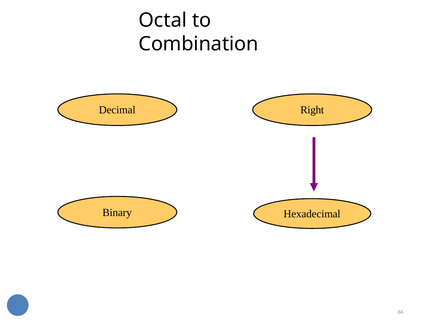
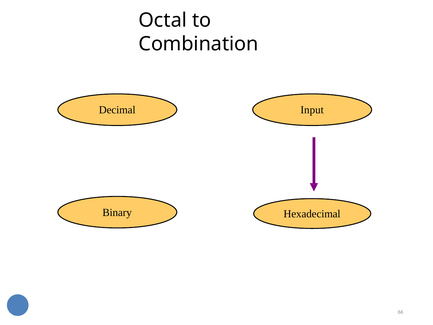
Right: Right -> Input (312, 110)
